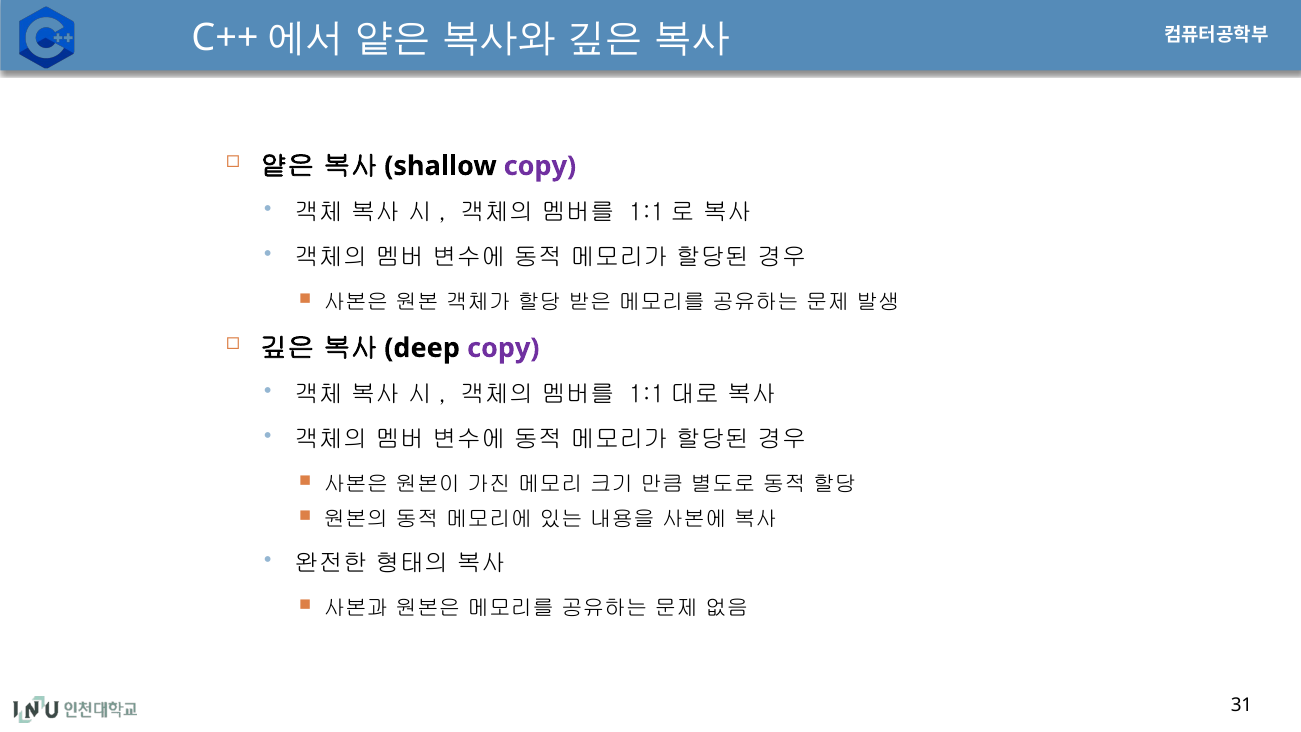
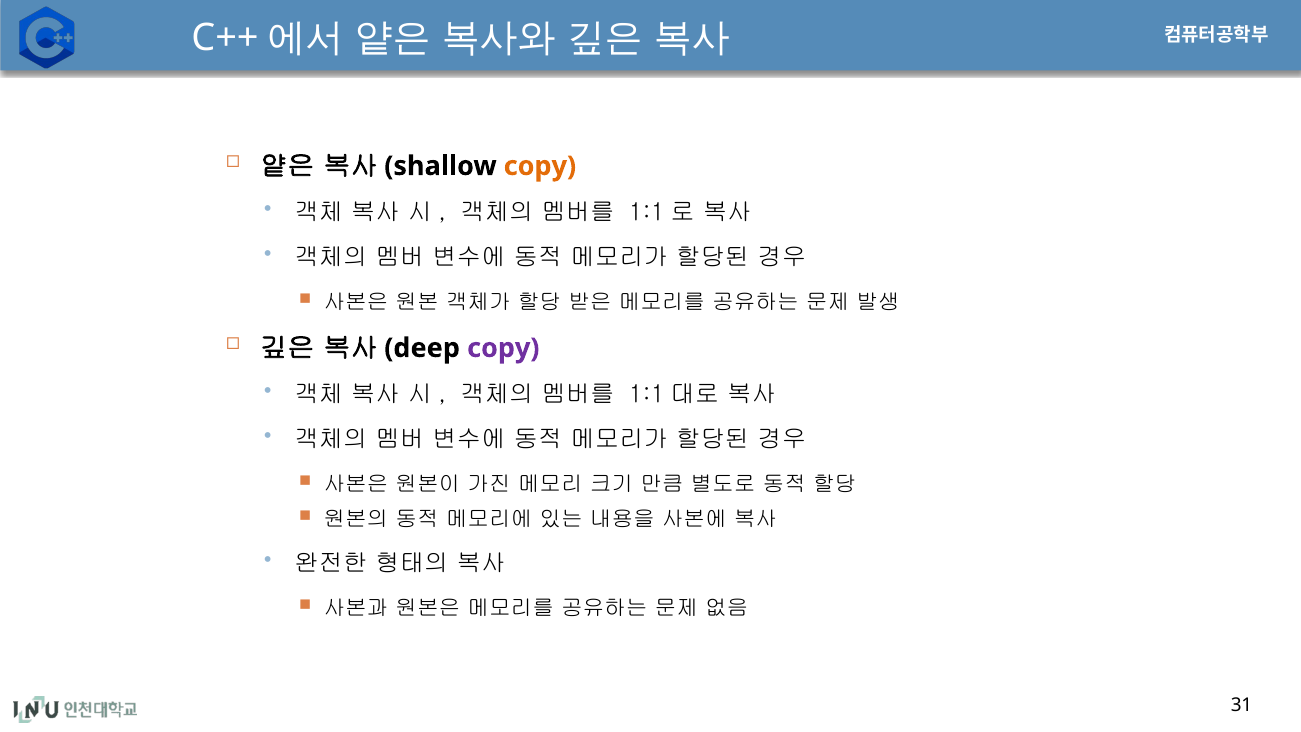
copy colour: purple -> orange (540, 166)
